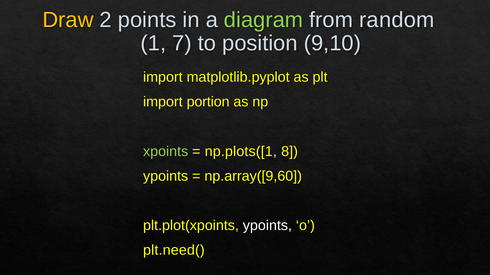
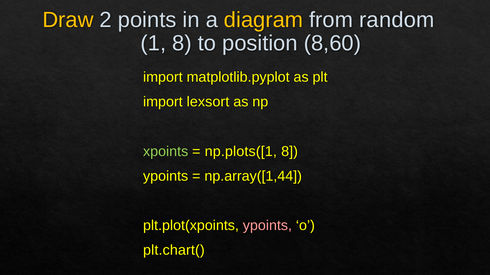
diagram colour: light green -> yellow (264, 20)
1 7: 7 -> 8 (182, 44)
9,10: 9,10 -> 8,60 (332, 44)
portion: portion -> lexsort (208, 102)
np.array([9,60: np.array([9,60 -> np.array([1,44 (253, 176)
ypoints colour: white -> pink (267, 226)
plt.need(: plt.need( -> plt.chart( (174, 251)
